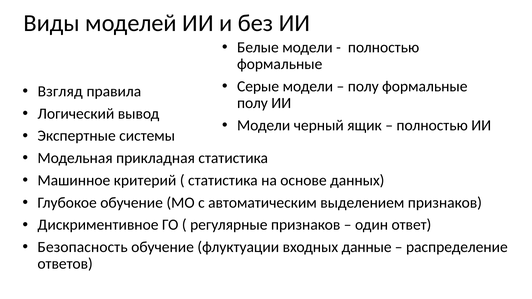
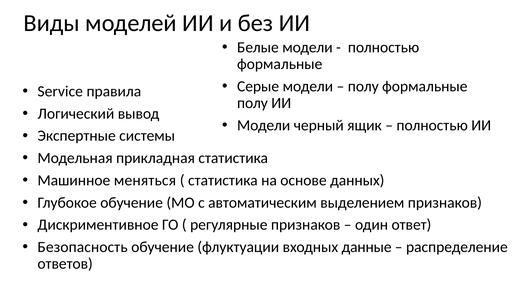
Взгляд: Взгляд -> Service (60, 91)
критерий: критерий -> меняться (145, 180)
